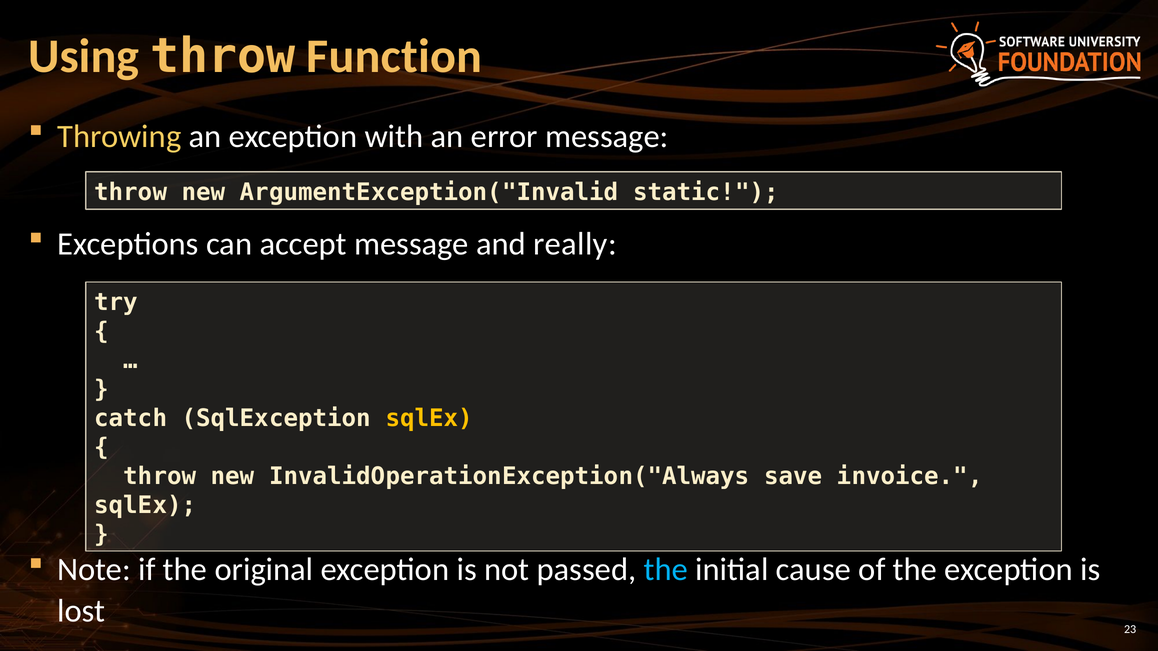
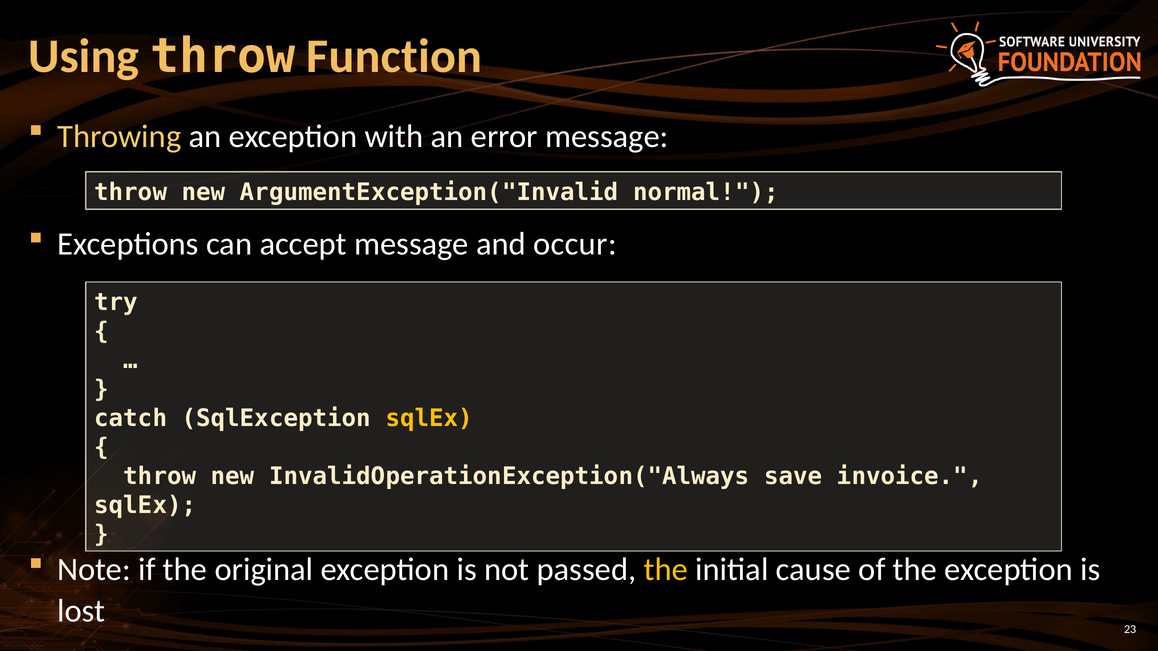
static: static -> normal (706, 192)
really: really -> occur (575, 244)
the colour: light blue -> yellow (666, 570)
